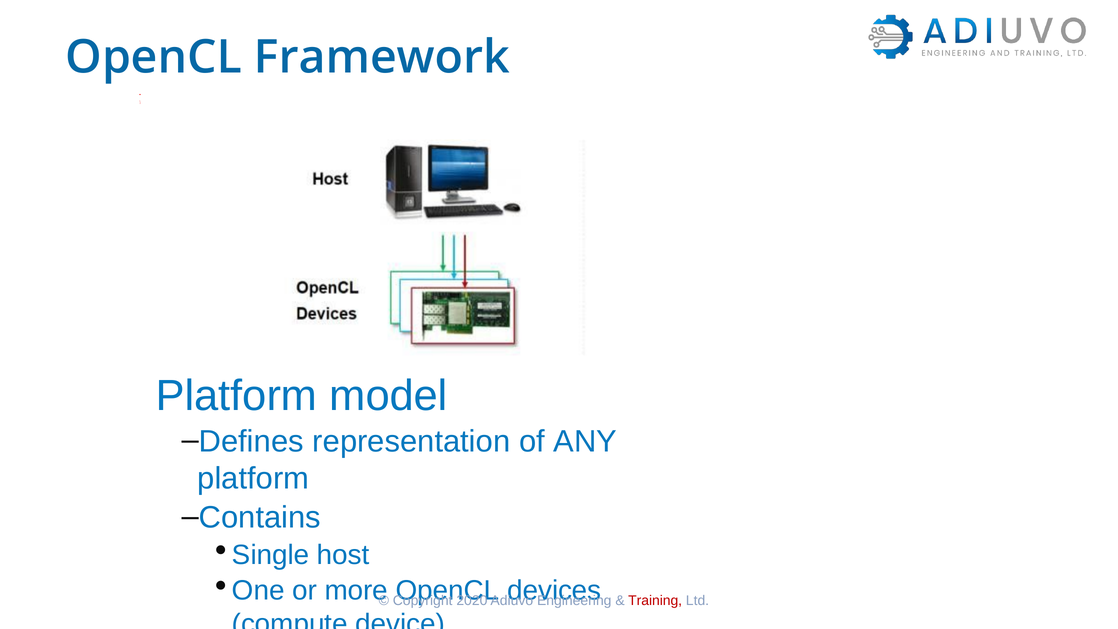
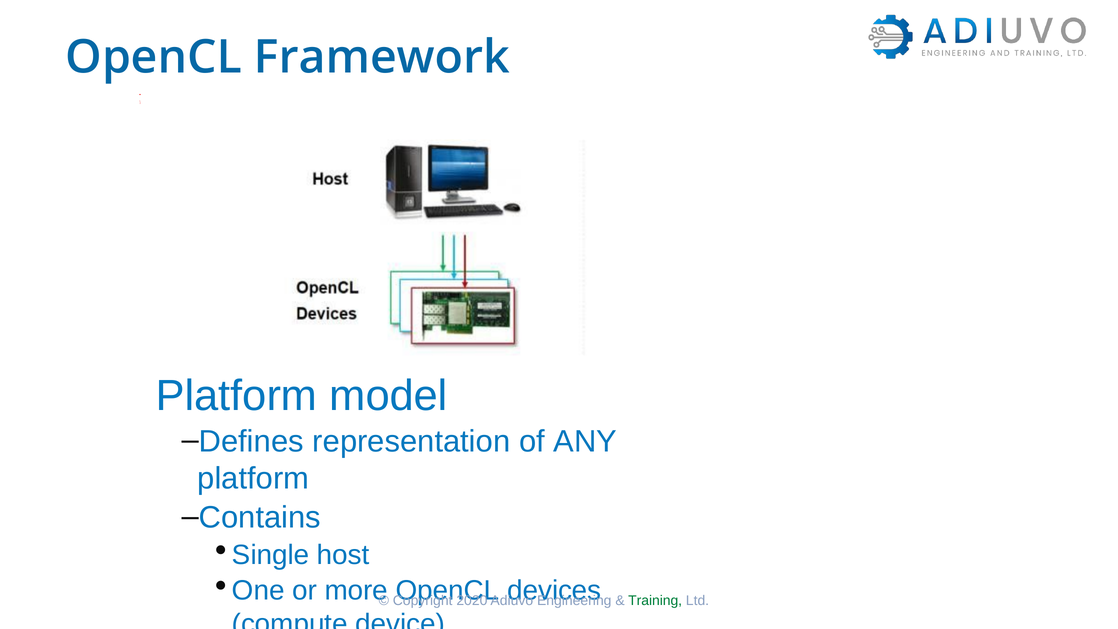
Training colour: red -> green (655, 601)
